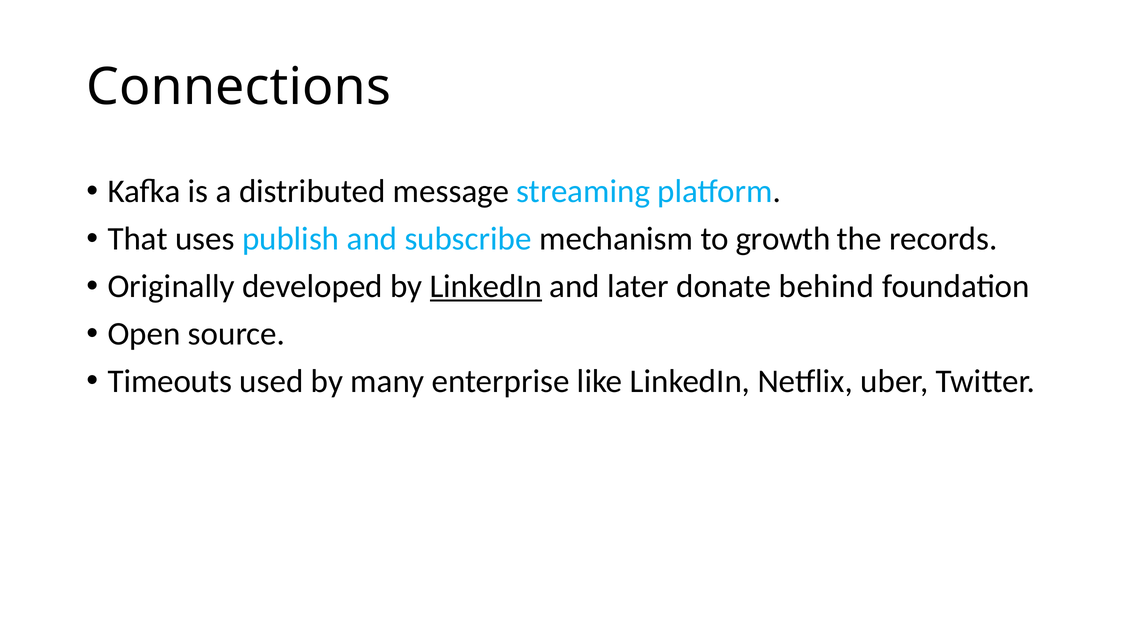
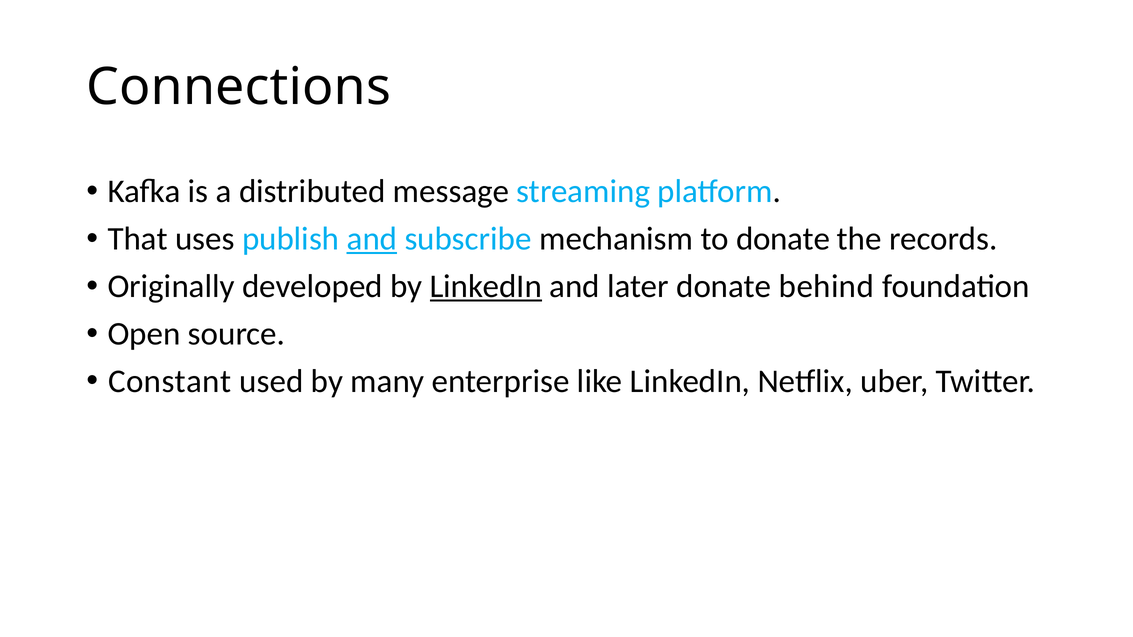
and underline: none -> present (372, 239)
to growth: growth -> donate (783, 239)
Timeouts: Timeouts -> Constant (170, 382)
